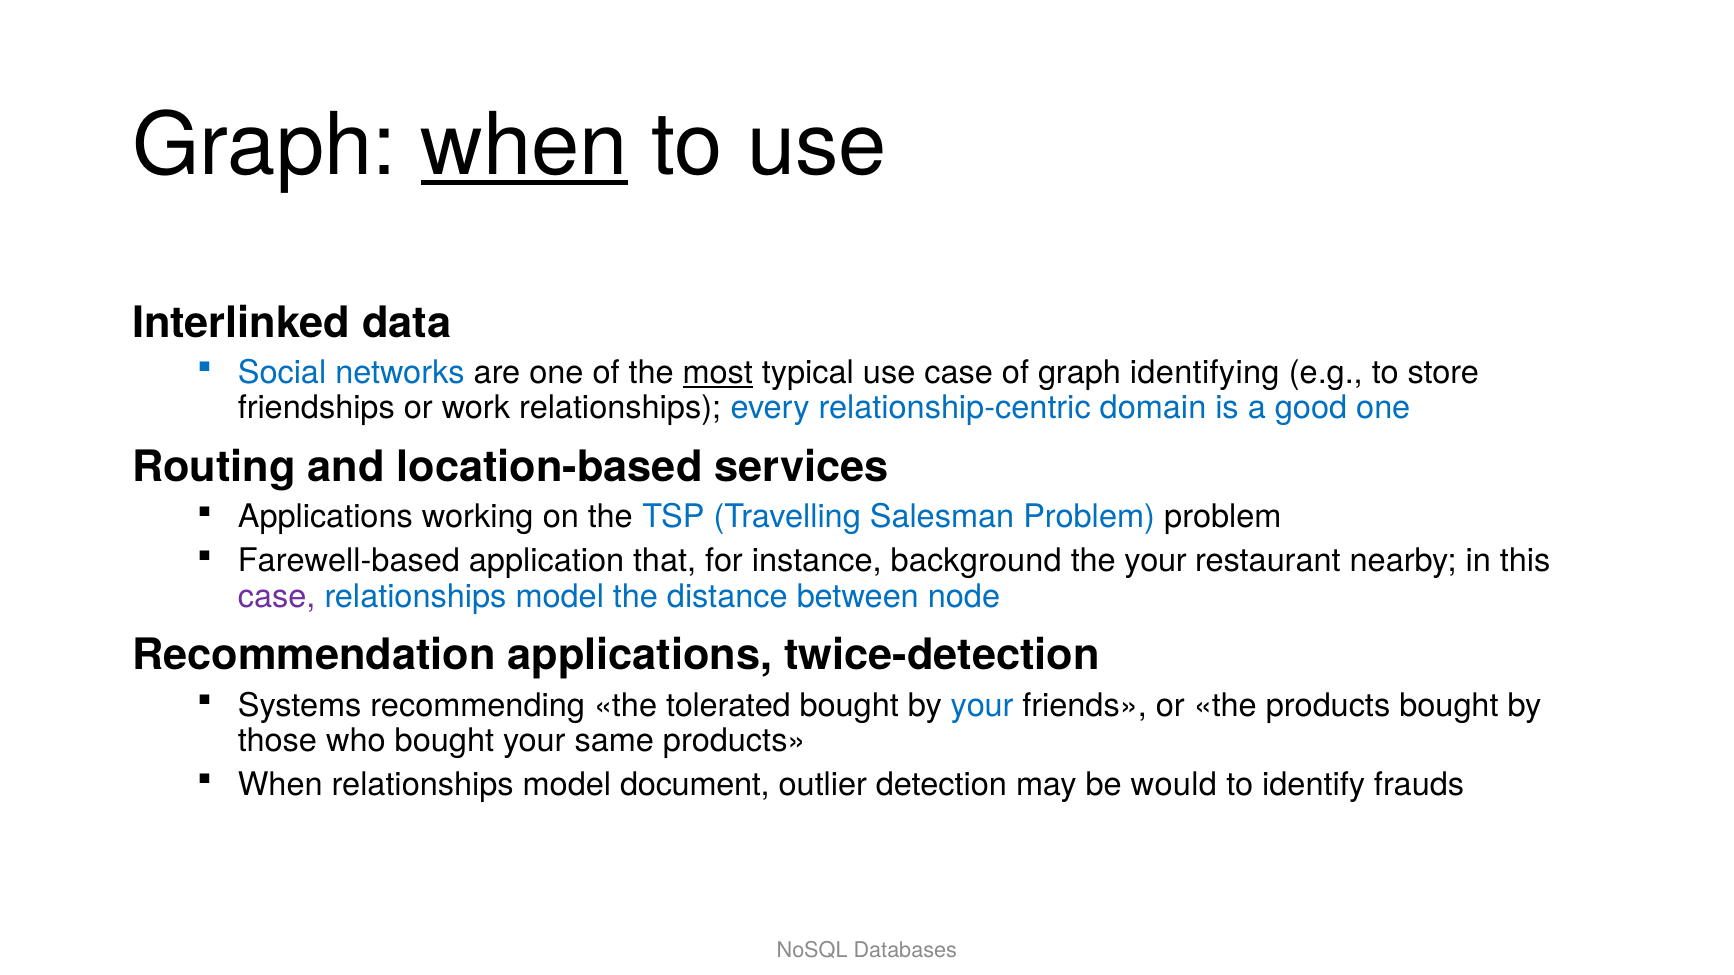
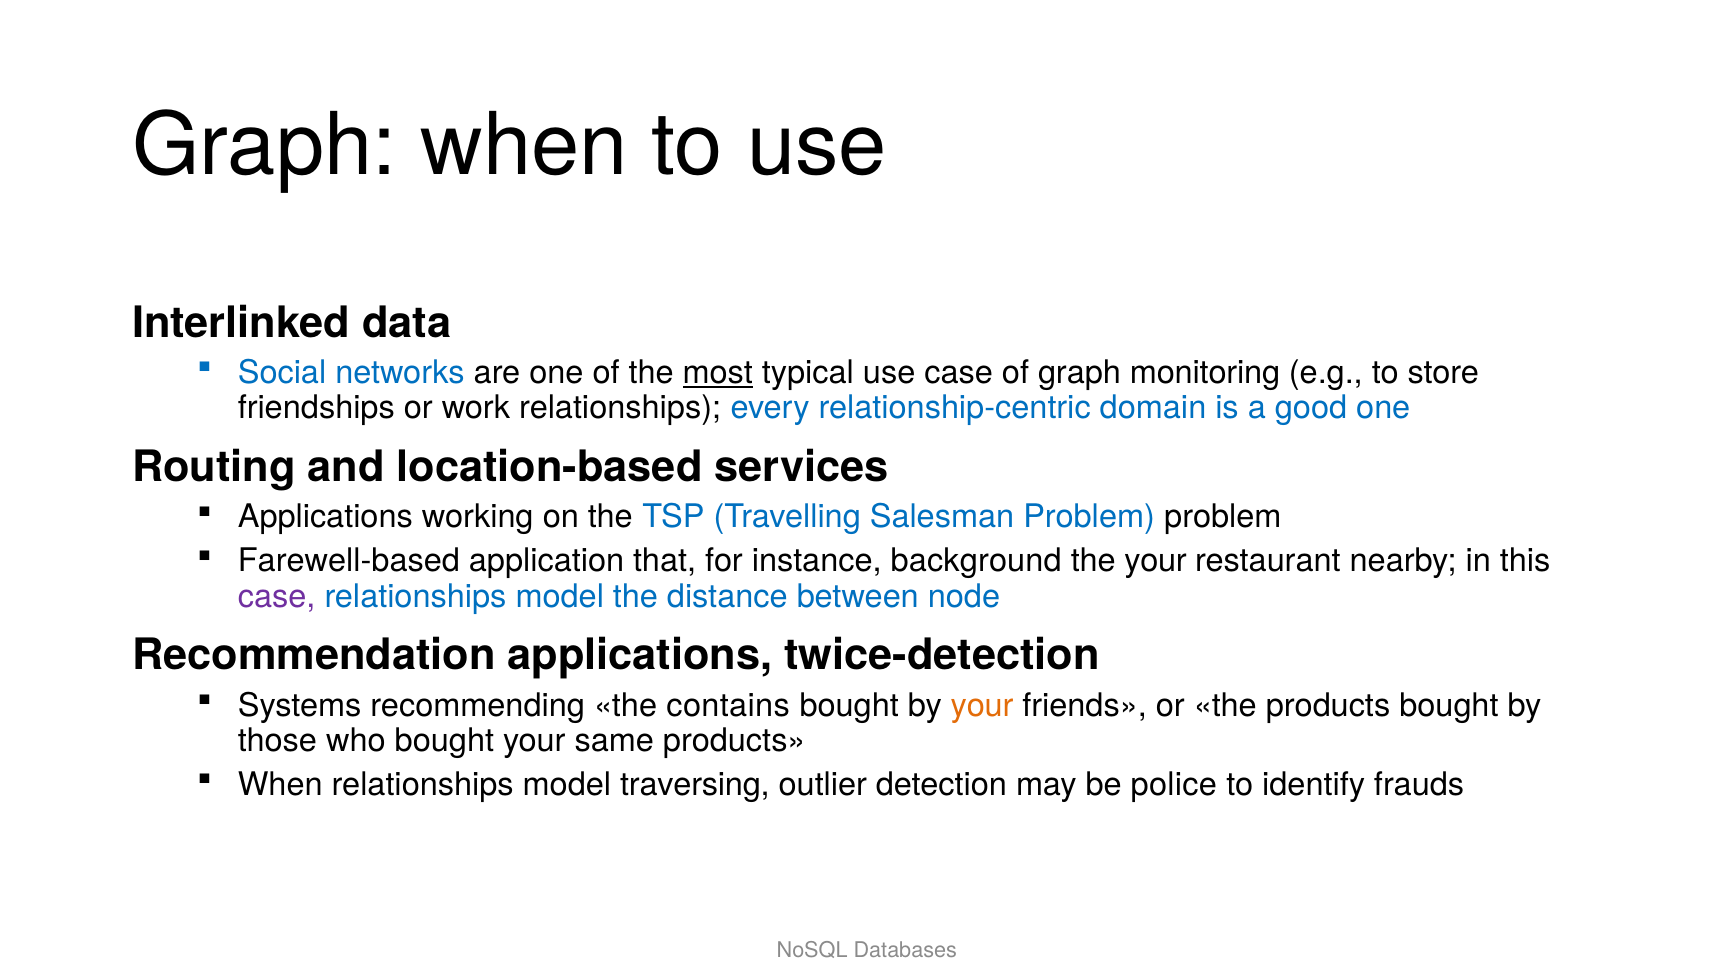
when underline: present -> none (524, 146)
identifying: identifying -> monitoring (1205, 373)
tolerated: tolerated -> contains (728, 706)
your colour: blue -> orange (982, 706)
document: document -> traversing (695, 785)
would: would -> police (1174, 785)
